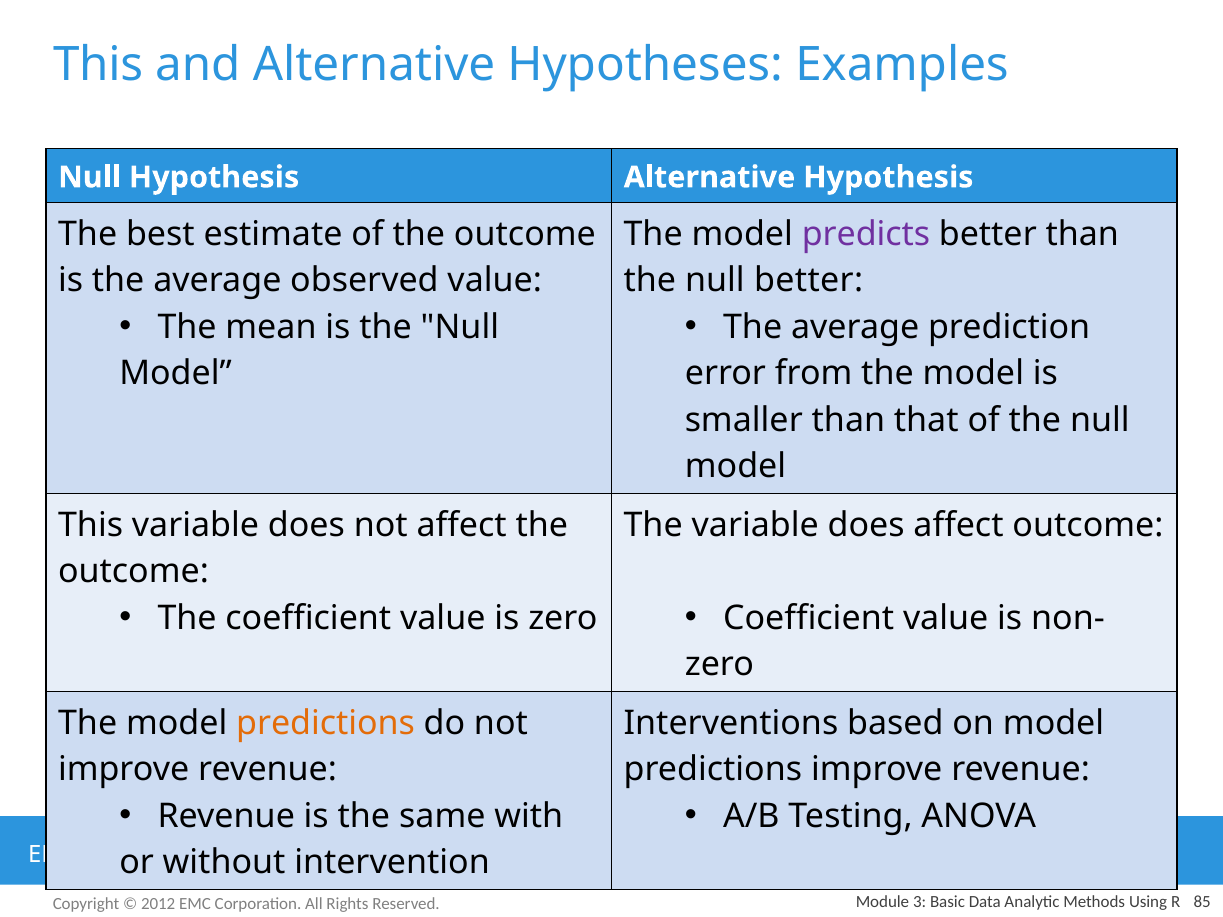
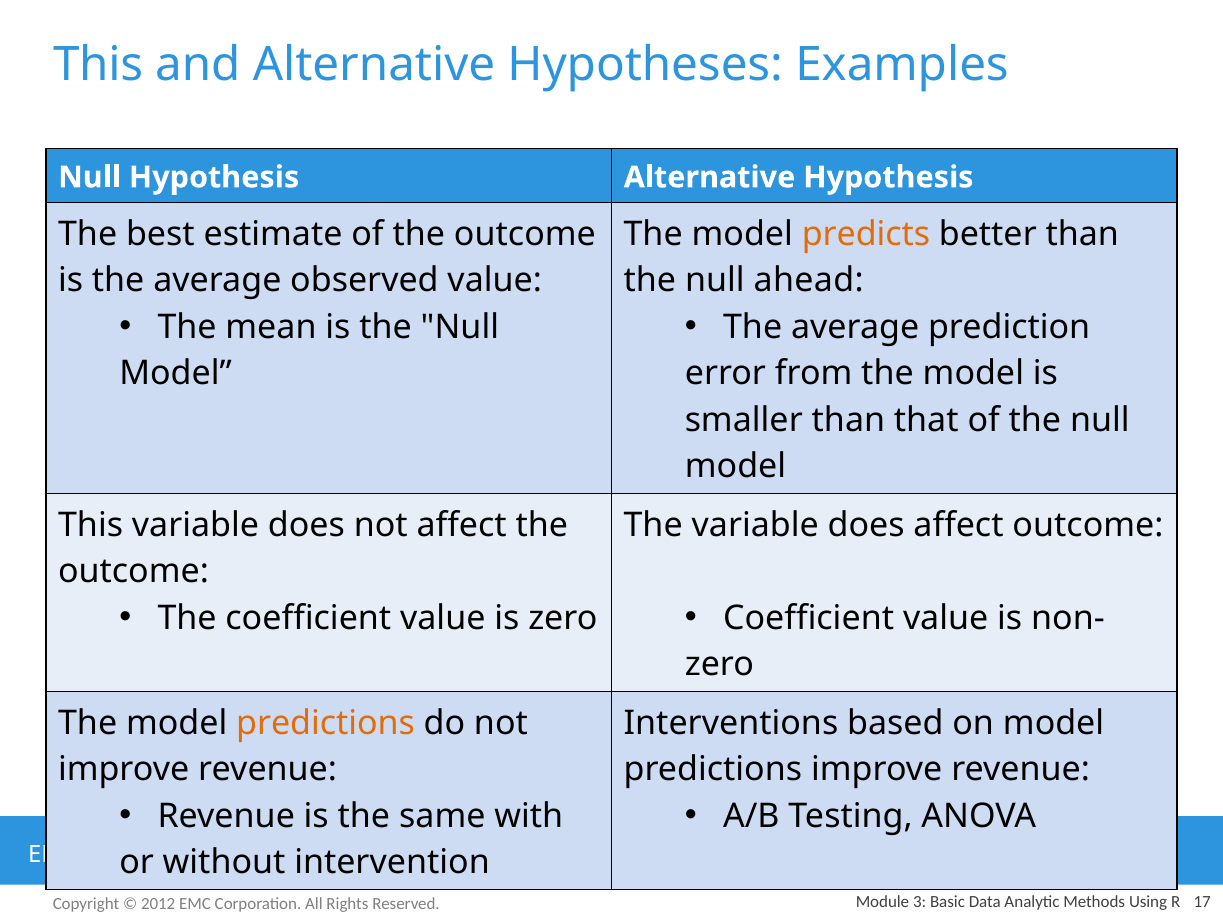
predicts colour: purple -> orange (866, 234)
null better: better -> ahead (809, 281)
85: 85 -> 17 (1202, 902)
